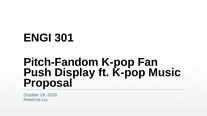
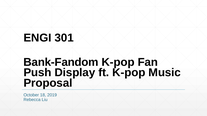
Pitch-Fandom: Pitch-Fandom -> Bank-Fandom (61, 62)
